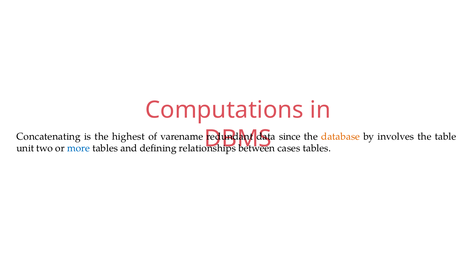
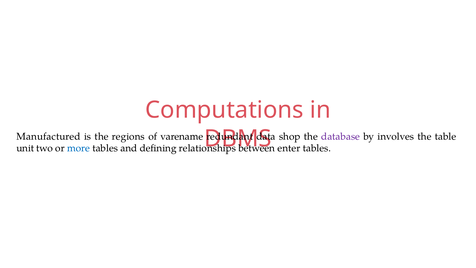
Concatenating: Concatenating -> Manufactured (49, 136)
highest: highest -> regions (128, 136)
since: since -> shop (290, 136)
database colour: orange -> purple (341, 136)
cases: cases -> enter (289, 148)
